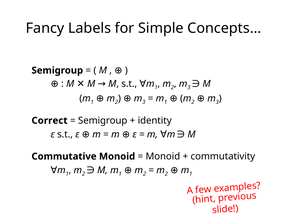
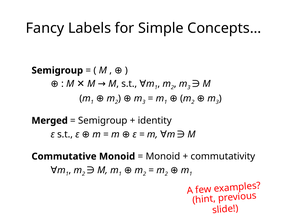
Correct: Correct -> Merged (50, 121)
